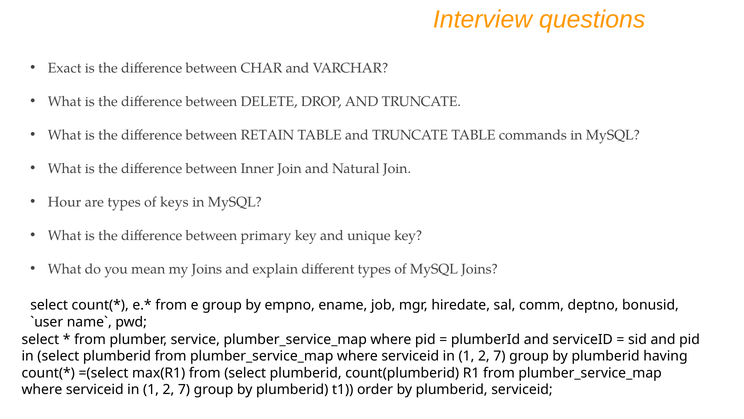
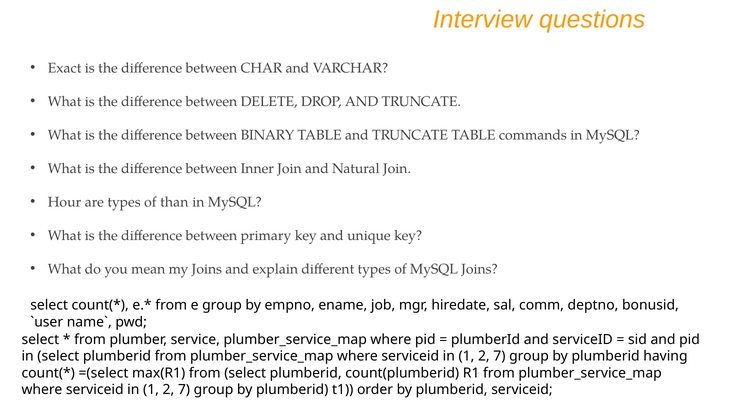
RETAIN: RETAIN -> BINARY (267, 135)
keys: keys -> than (174, 202)
